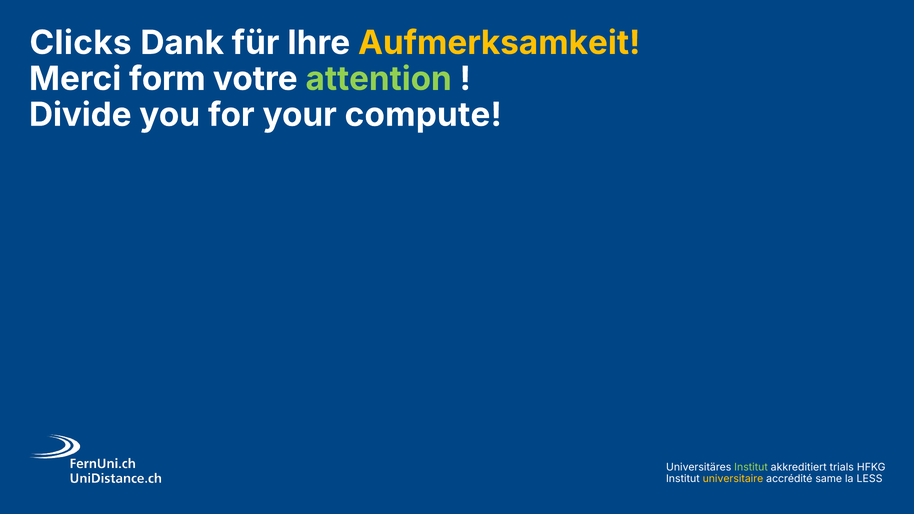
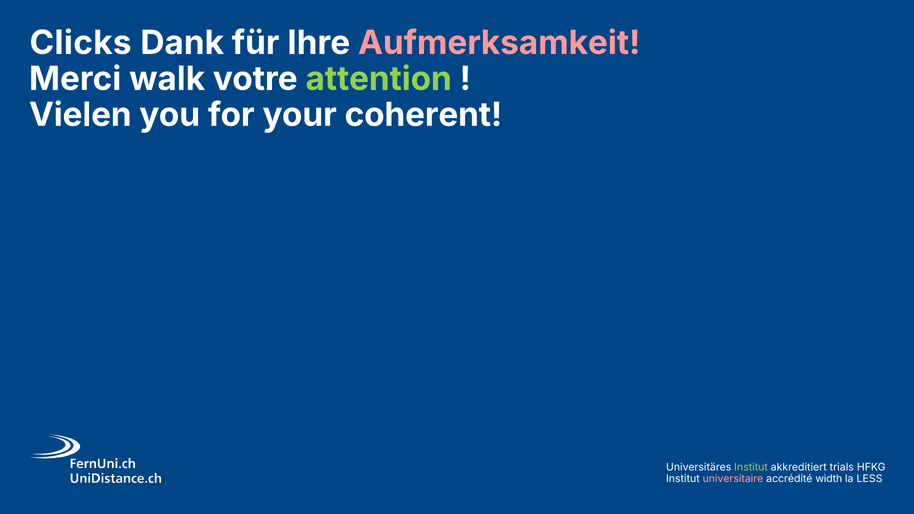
Aufmerksamkeit colour: yellow -> pink (499, 43)
form: form -> walk (167, 79)
Divide: Divide -> Vielen (80, 115)
compute: compute -> coherent (423, 115)
universitaire colour: yellow -> pink (733, 479)
same: same -> width (829, 479)
